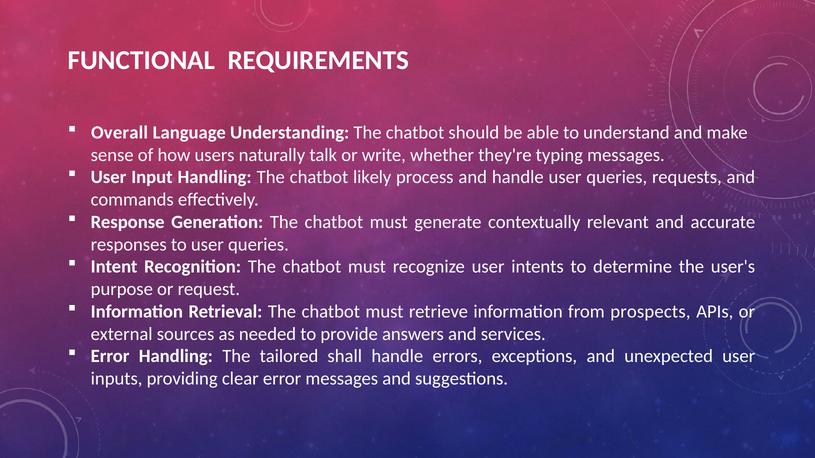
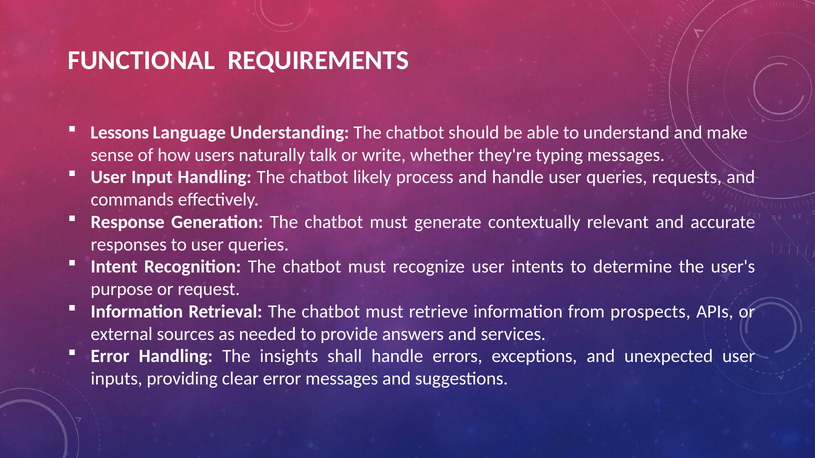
Overall: Overall -> Lessons (120, 133)
tailored: tailored -> insights (289, 357)
